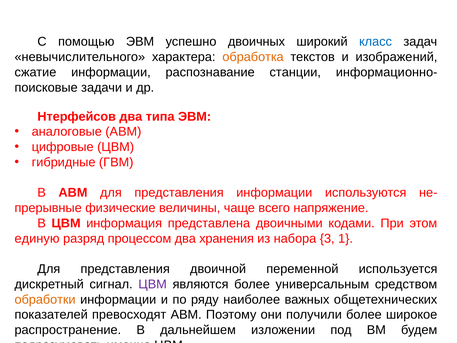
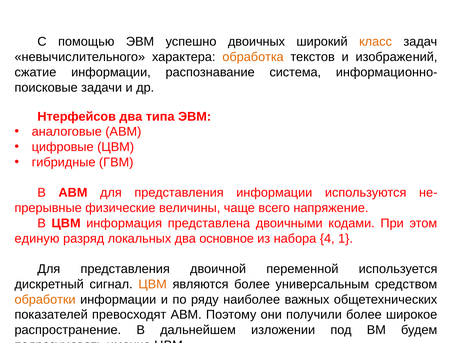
класс colour: blue -> orange (376, 42)
станции: станции -> система (295, 72)
процессом: процессом -> локальных (139, 238)
хранения: хранения -> основное (227, 238)
3: 3 -> 4 (327, 238)
ЦВМ colour: purple -> orange (153, 284)
